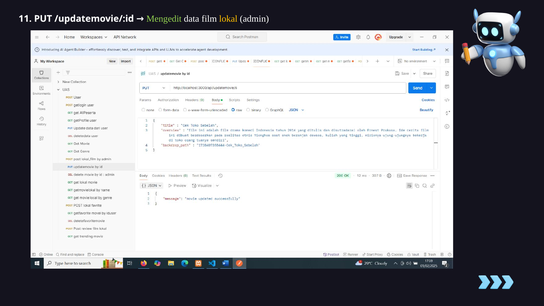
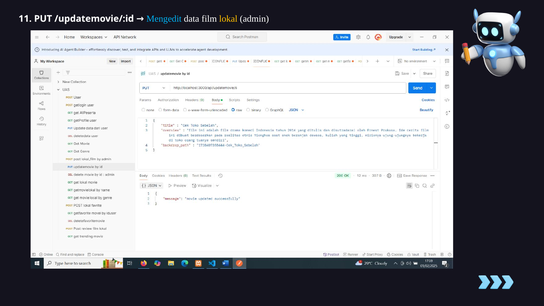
Mengedit colour: light green -> light blue (164, 19)
